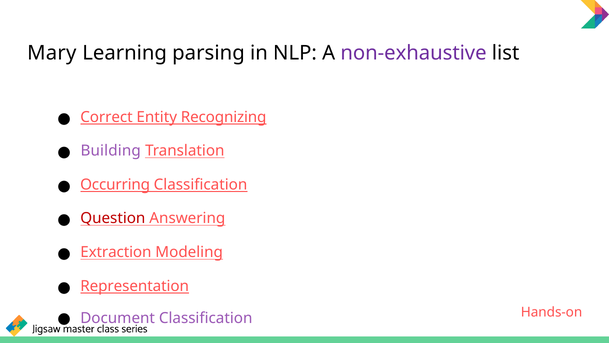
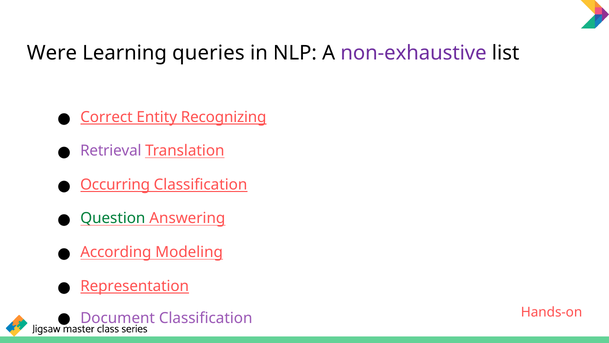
Mary: Mary -> Were (52, 53)
parsing: parsing -> queries (208, 53)
Building: Building -> Retrieval (111, 151)
Question colour: red -> green (113, 218)
Extraction: Extraction -> According (116, 252)
